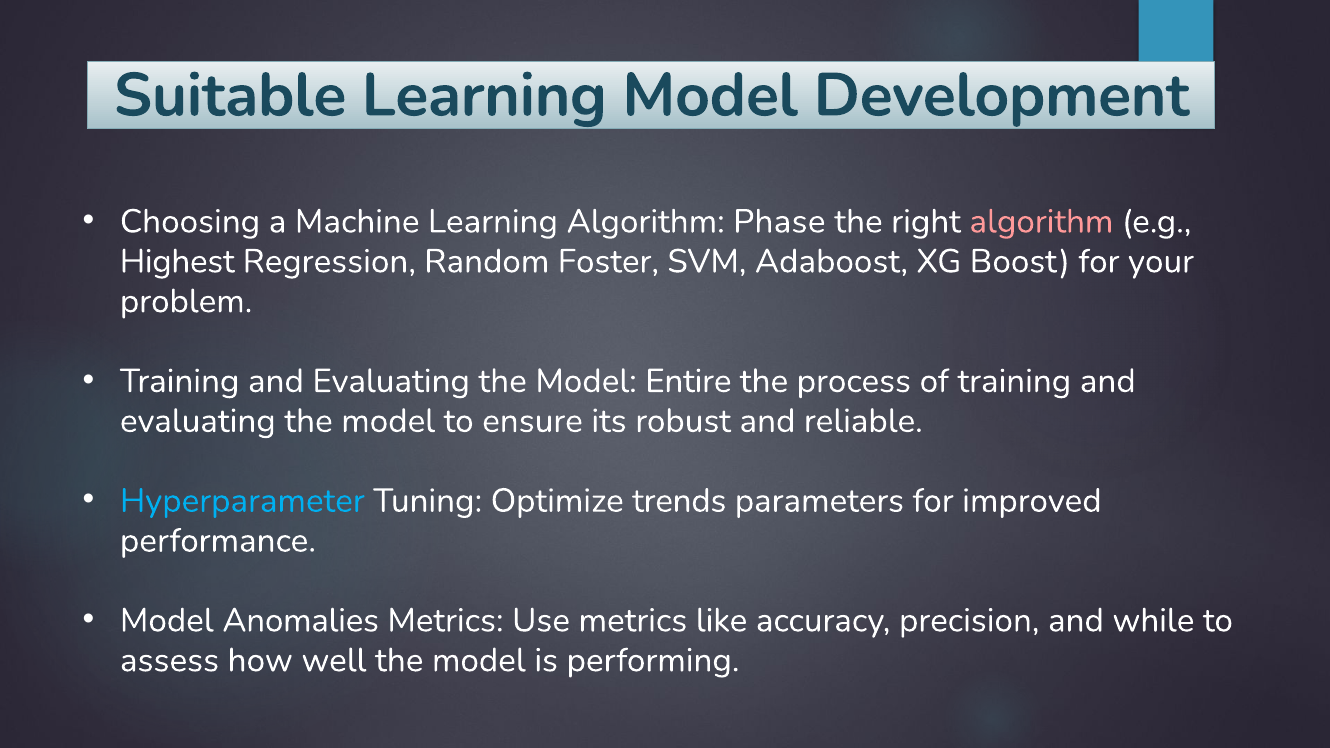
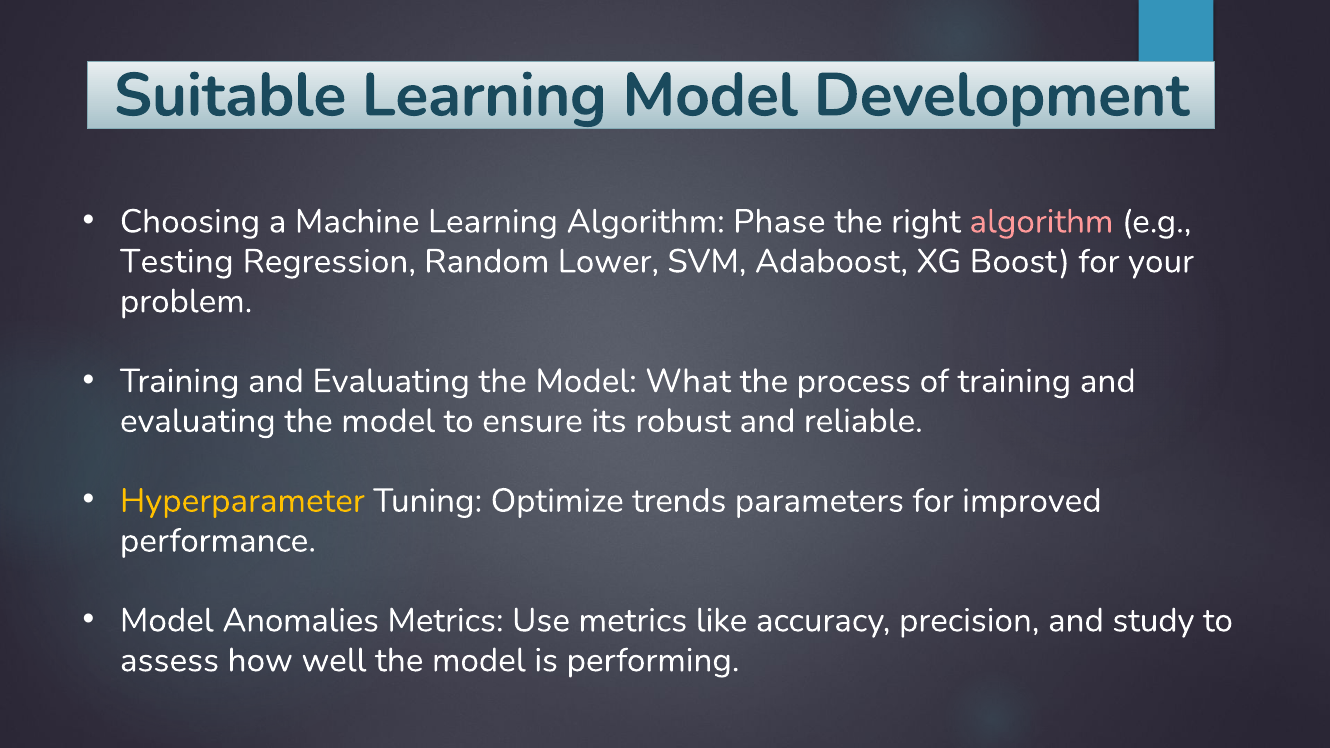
Highest: Highest -> Testing (177, 261)
Foster: Foster -> Lower (608, 261)
Entire: Entire -> What (688, 381)
Hyperparameter colour: light blue -> yellow (242, 501)
while: while -> study (1153, 621)
